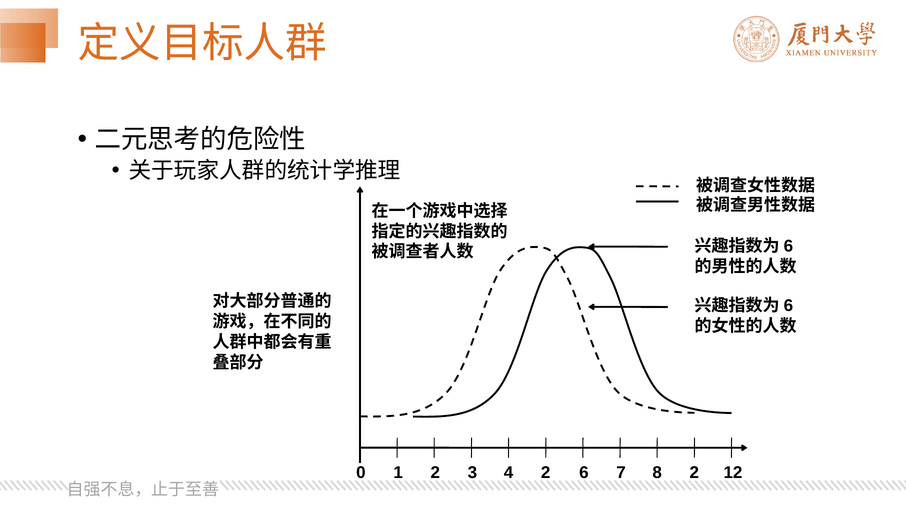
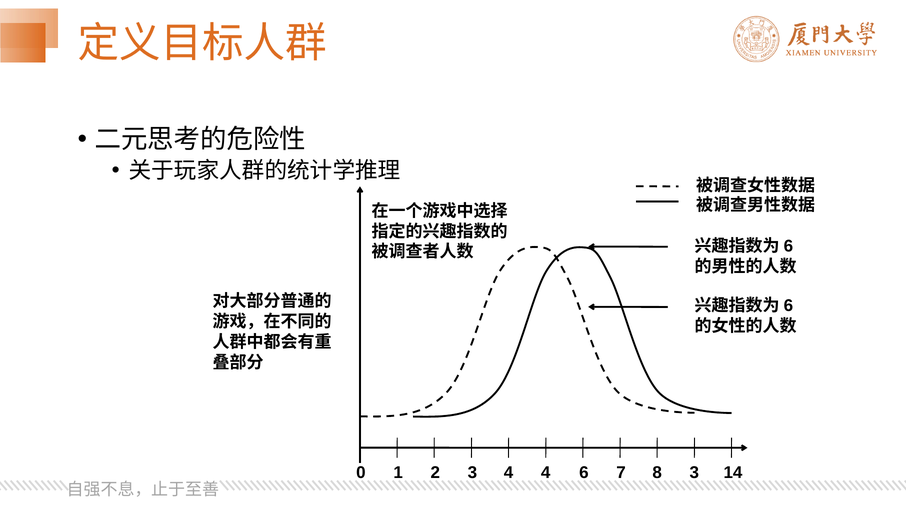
2 2: 2 -> 4 (546, 472)
6 2: 2 -> 3 (694, 472)
12: 12 -> 14 (733, 472)
